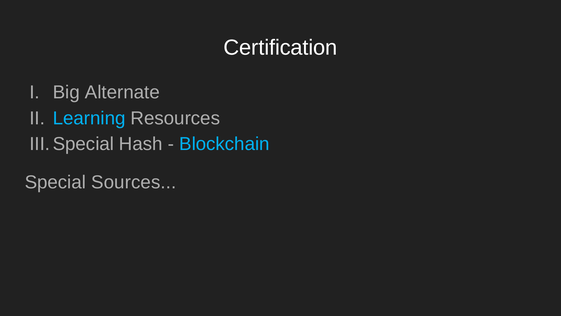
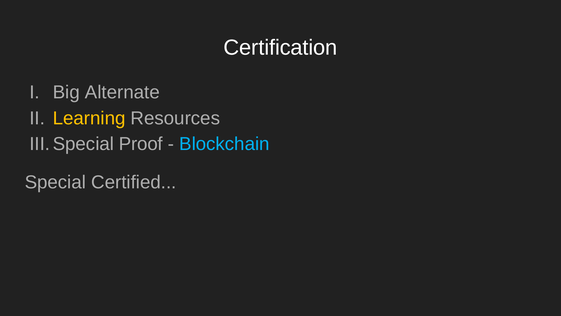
Learning colour: light blue -> yellow (89, 118)
Hash: Hash -> Proof (141, 144)
Sources: Sources -> Certified (134, 182)
